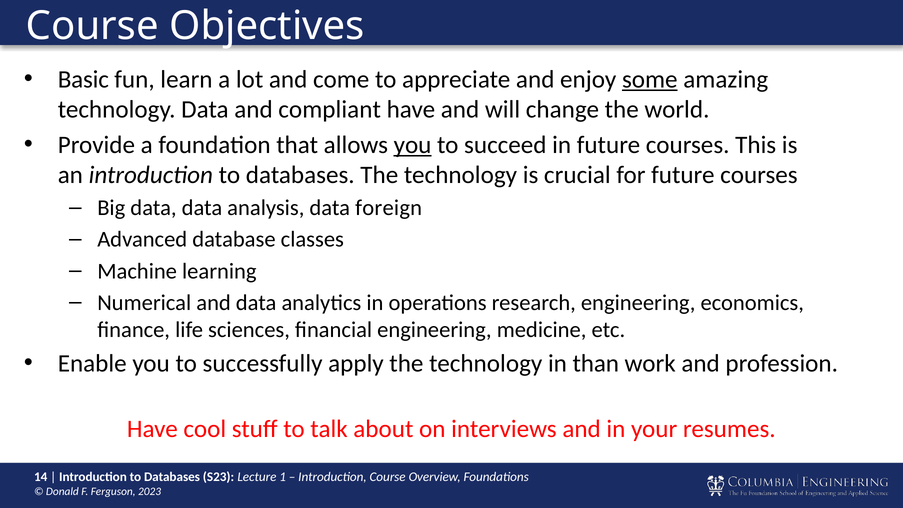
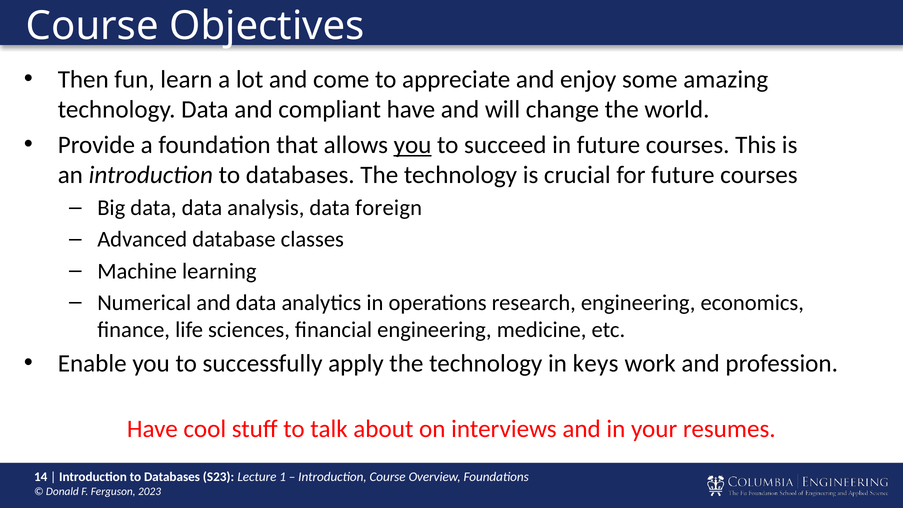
Basic: Basic -> Then (83, 80)
some underline: present -> none (650, 80)
than: than -> keys (596, 364)
